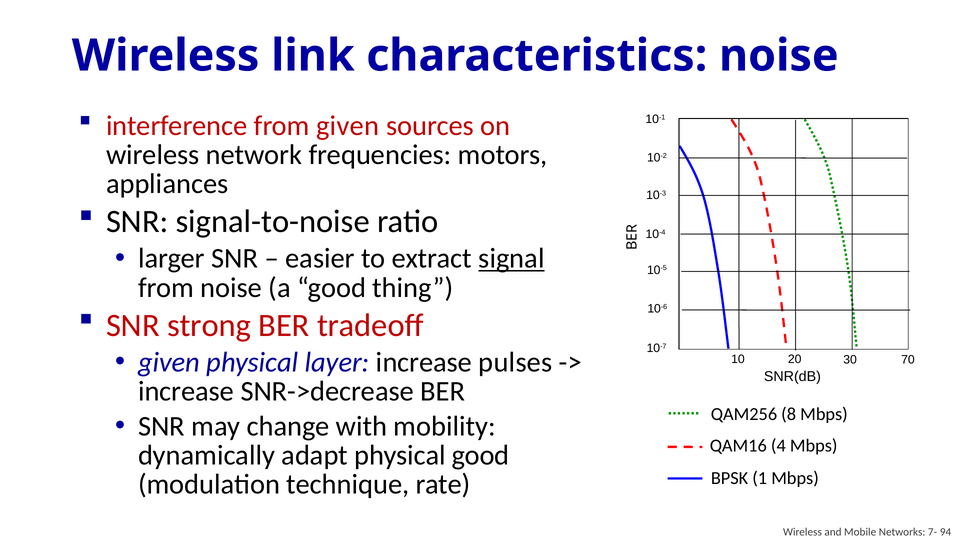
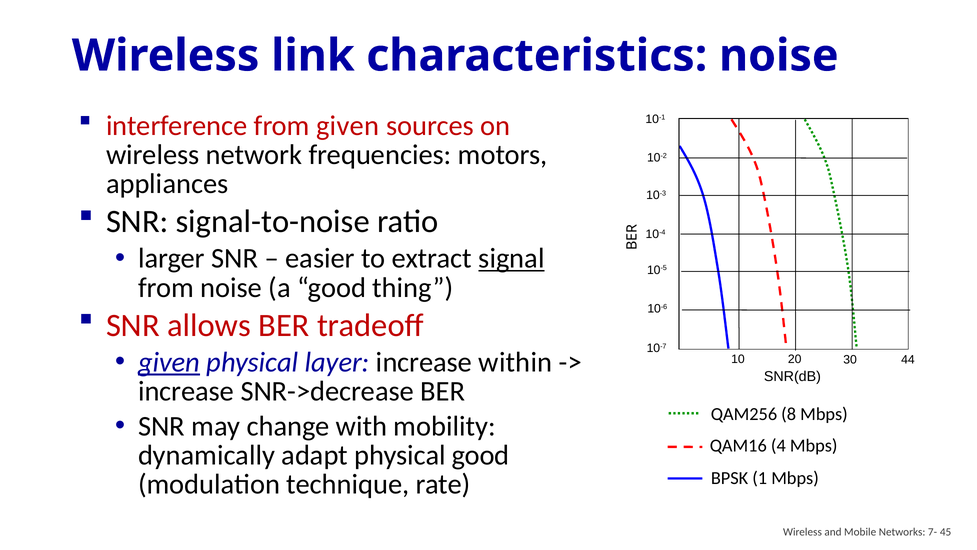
strong: strong -> allows (209, 325)
given underline: none -> present (169, 362)
pulses: pulses -> within (515, 362)
70: 70 -> 44 (908, 360)
94: 94 -> 45 (946, 531)
